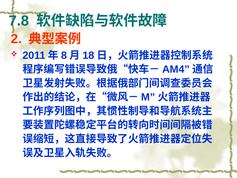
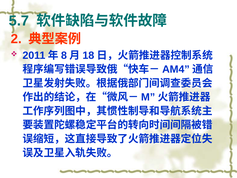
7.8: 7.8 -> 5.7 (19, 21)
